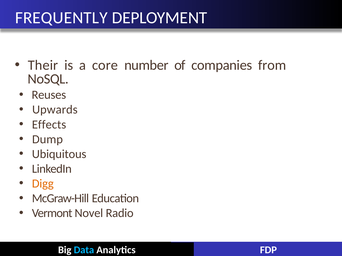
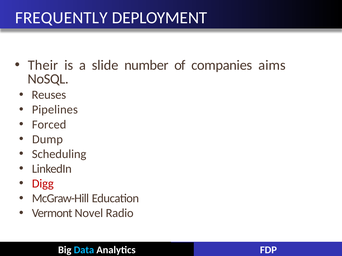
core: core -> slide (105, 65)
from: from -> aims (272, 65)
Upwards: Upwards -> Pipelines (55, 110)
Effects: Effects -> Forced (49, 125)
Ubiquitous: Ubiquitous -> Scheduling (59, 154)
Digg colour: orange -> red (43, 184)
